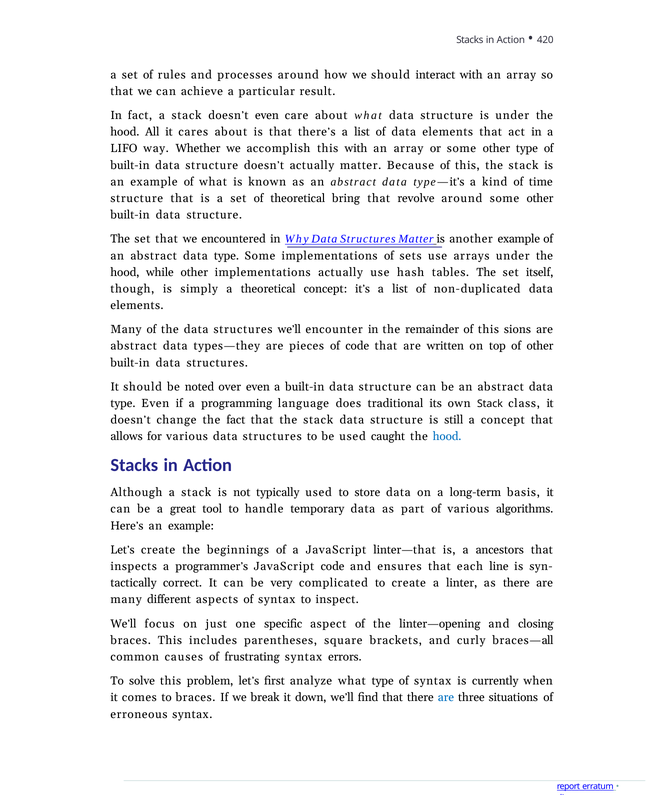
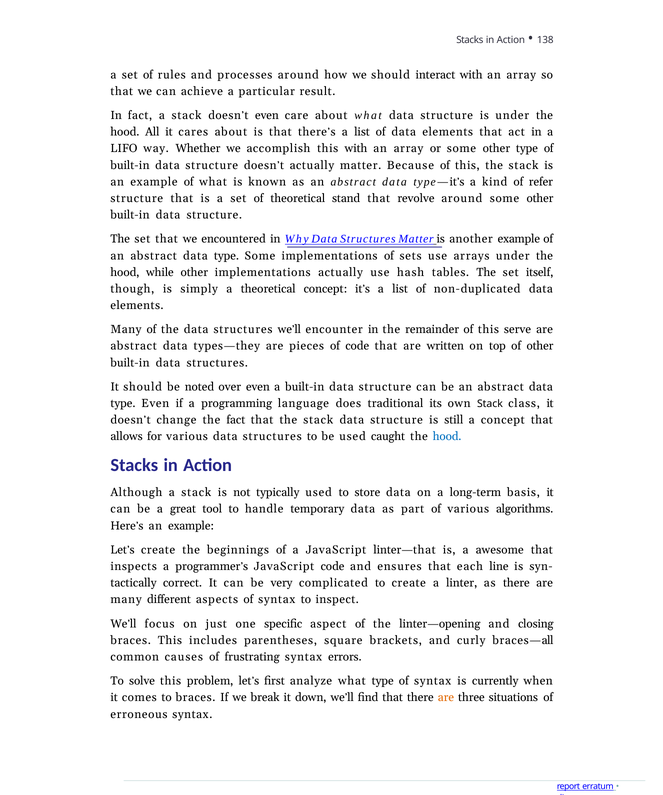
420: 420 -> 138 (545, 40)
time: time -> refer (541, 182)
bring: bring -> stand (346, 199)
sions: sions -> serve (518, 330)
ancestors: ancestors -> awesome (500, 550)
are colour: blue -> orange (446, 698)
